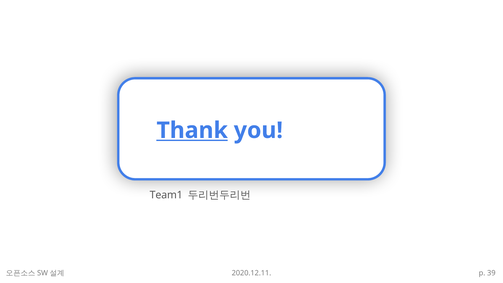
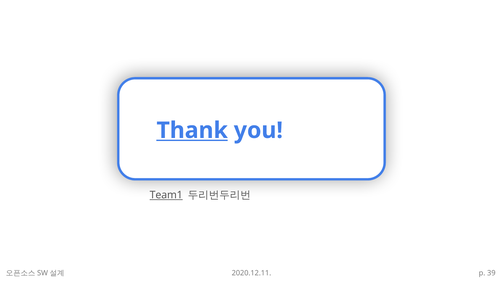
Team1 underline: none -> present (166, 195)
